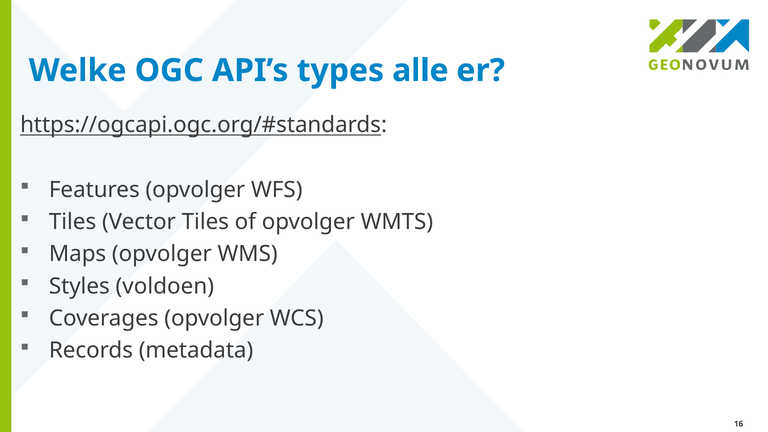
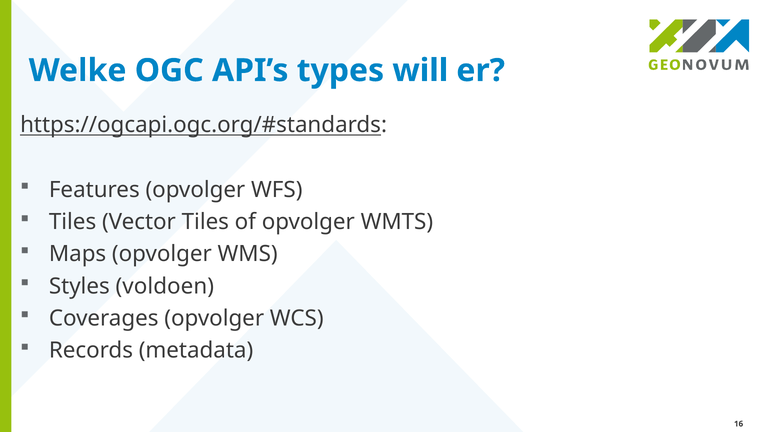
alle: alle -> will (420, 71)
